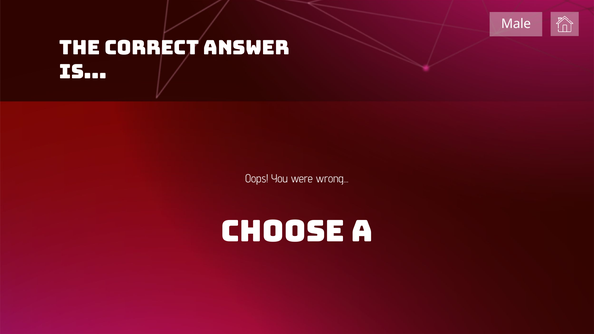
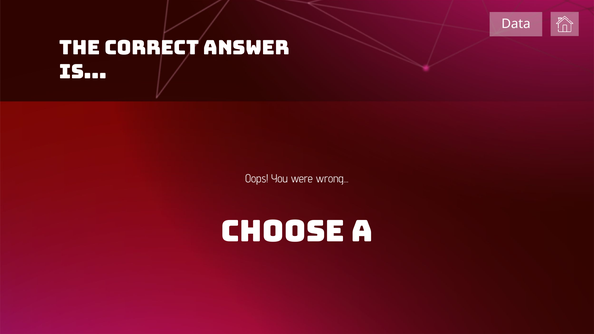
Male: Male -> Data (516, 24)
